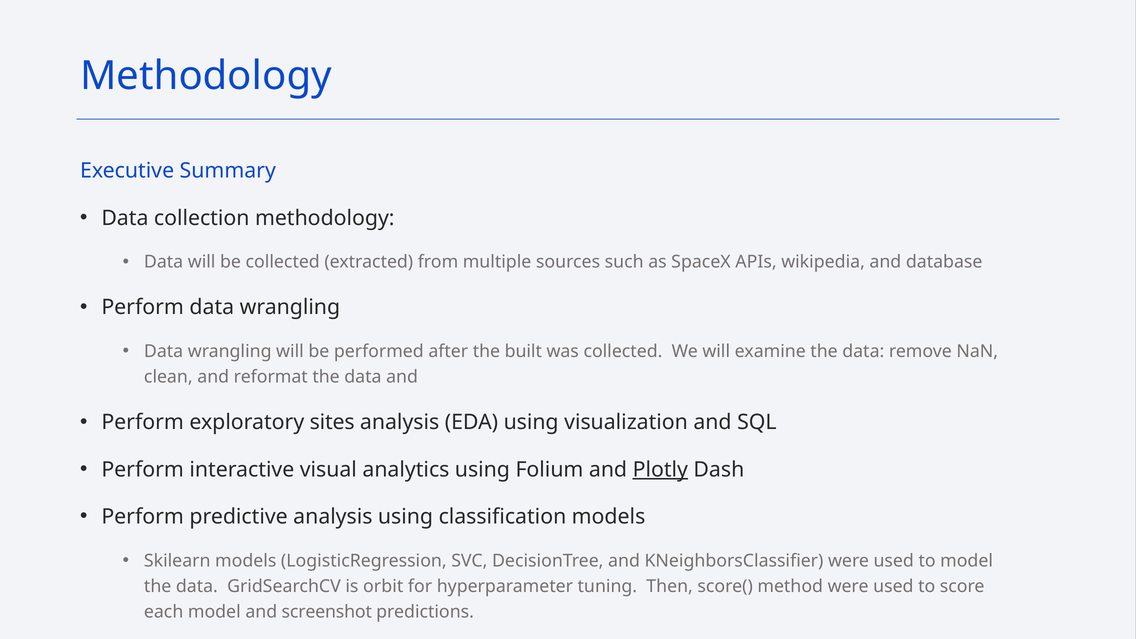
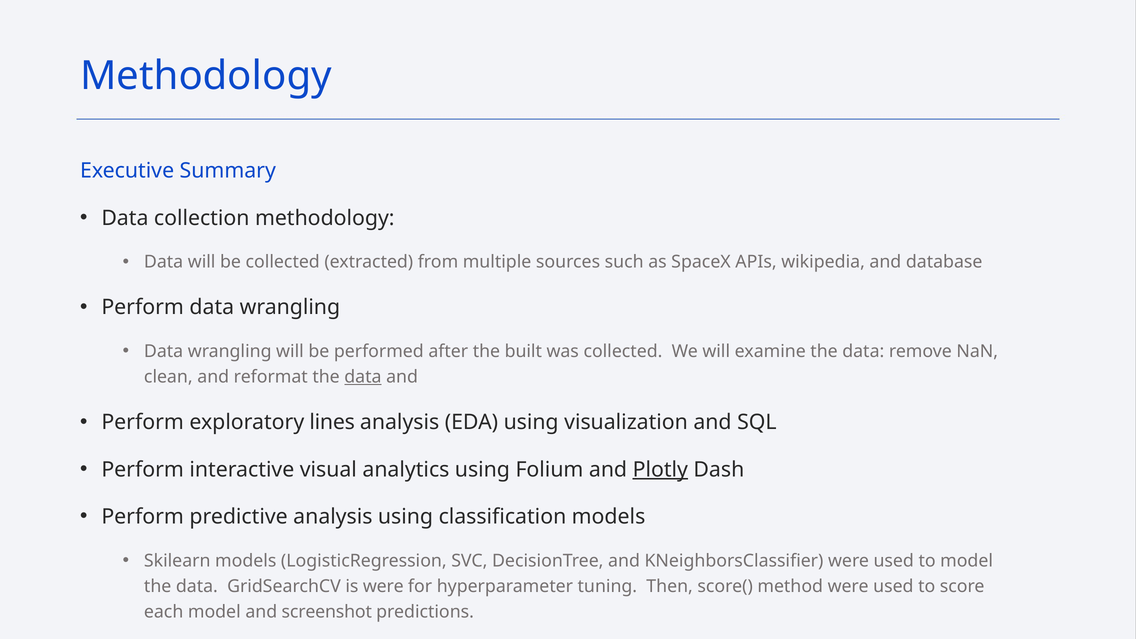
data underline: none -> present (363, 377)
sites: sites -> lines (332, 422)
is orbit: orbit -> were (383, 586)
